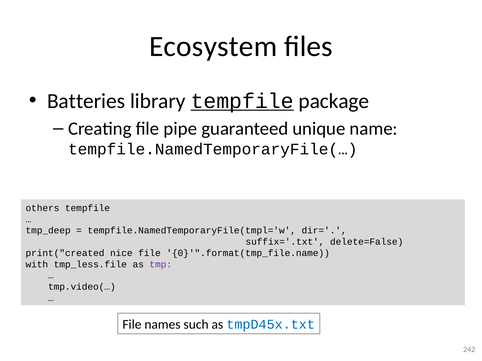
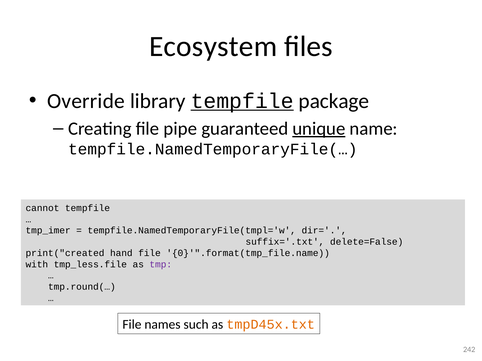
Batteries: Batteries -> Override (86, 101)
unique underline: none -> present (319, 129)
others: others -> cannot (42, 208)
tmp_deep: tmp_deep -> tmp_imer (48, 231)
nice: nice -> hand (121, 253)
tmp.video(…: tmp.video(… -> tmp.round(… (82, 287)
tmpD45x.txt colour: blue -> orange (271, 325)
